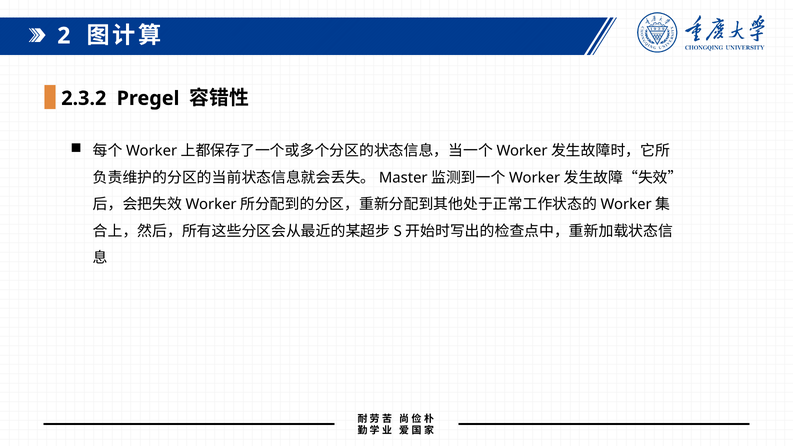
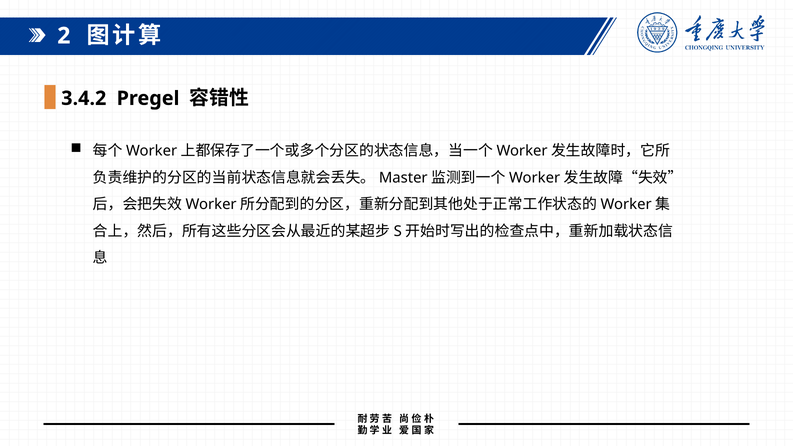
2.3.2: 2.3.2 -> 3.4.2 (84, 98)
